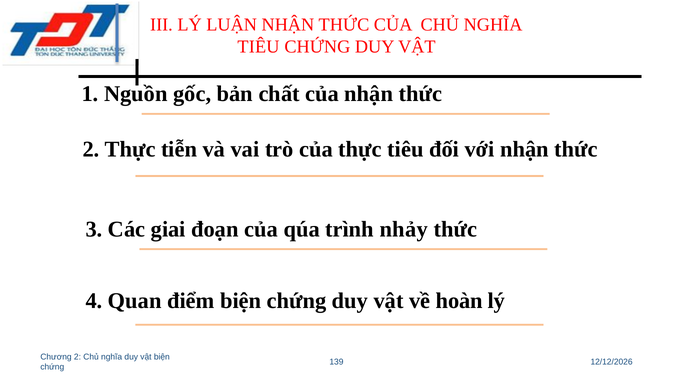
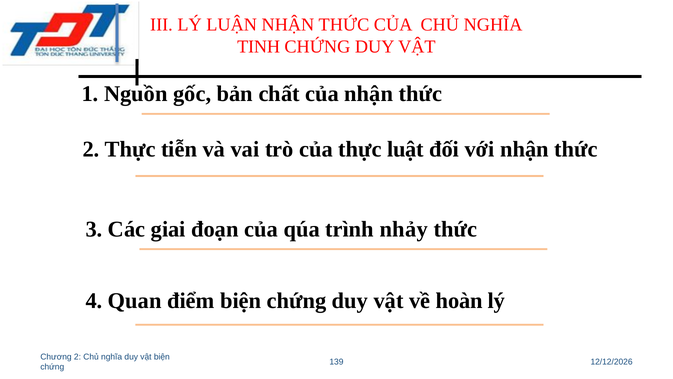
TIÊU: TIÊU -> TINH (259, 47)
thực tiêu: tiêu -> luật (406, 149)
